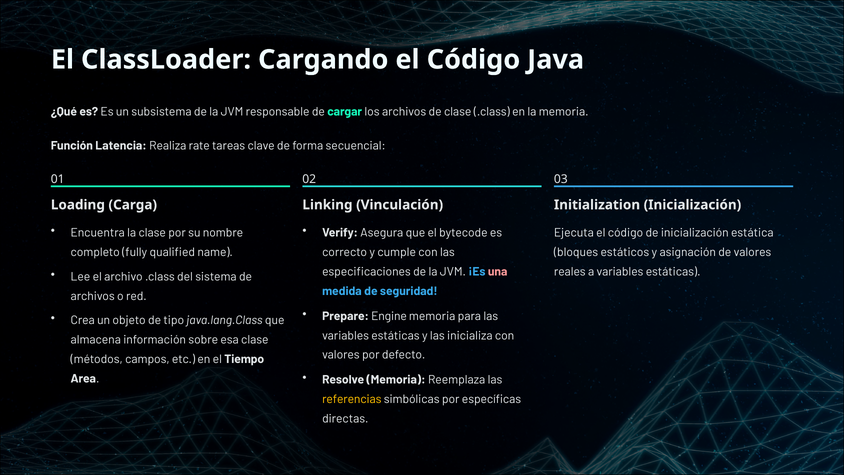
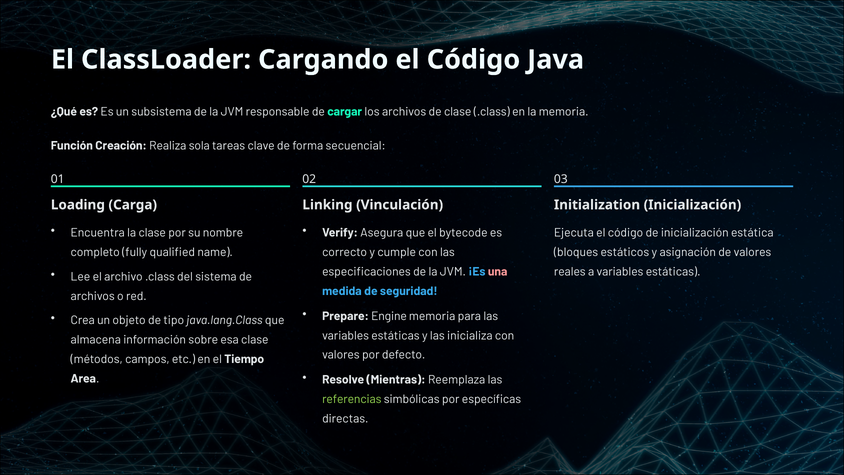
Latencia: Latencia -> Creación (121, 146)
rate: rate -> sola (199, 146)
Resolve Memoria: Memoria -> Mientras (396, 380)
referencias colour: yellow -> light green (352, 399)
